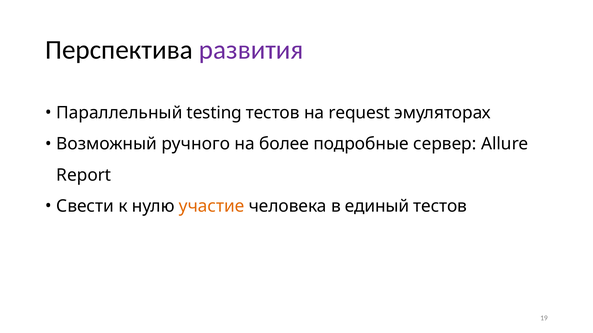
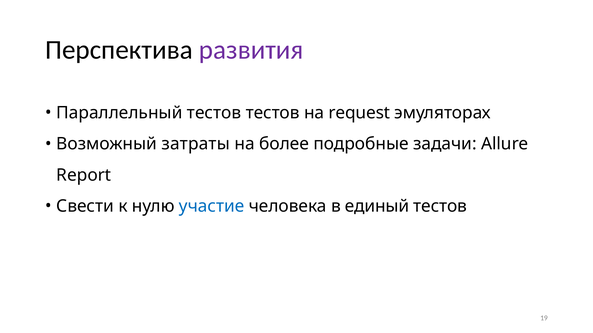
Параллельный testing: testing -> тестов (214, 113)
ручного: ручного -> затраты (196, 144)
сервер: сервер -> задачи (445, 144)
участие colour: orange -> blue (212, 206)
